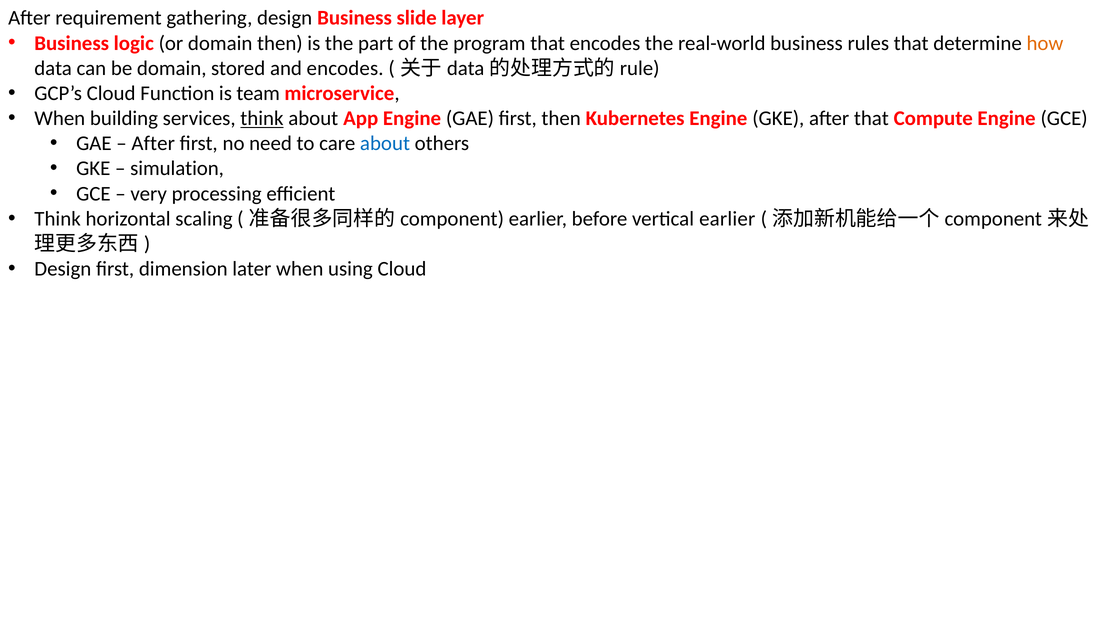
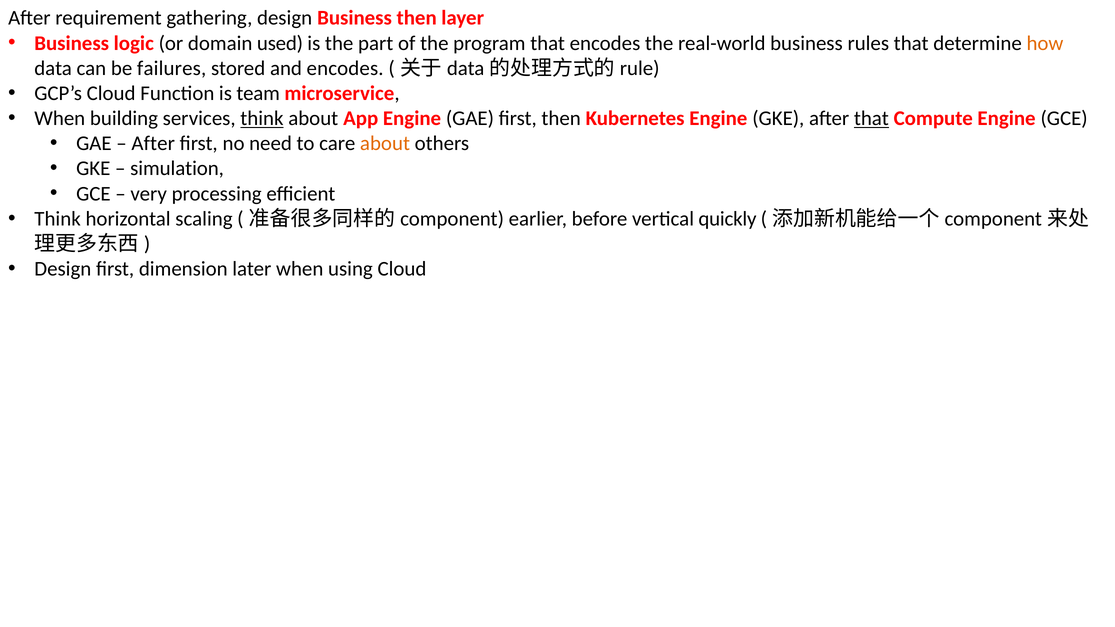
Business slide: slide -> then (417, 18)
domain then: then -> used (280, 43)
be domain: domain -> failures (172, 68)
that underline: none -> present (871, 118)
about colour: blue -> orange (385, 144)
vertical earlier: earlier -> quickly (727, 219)
